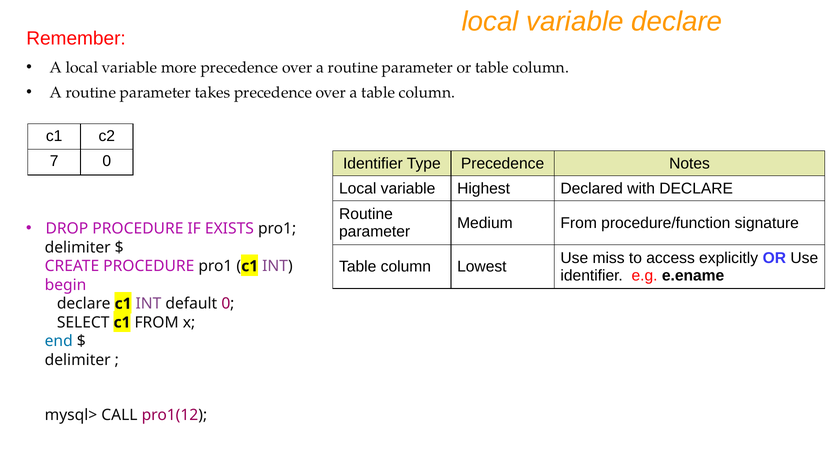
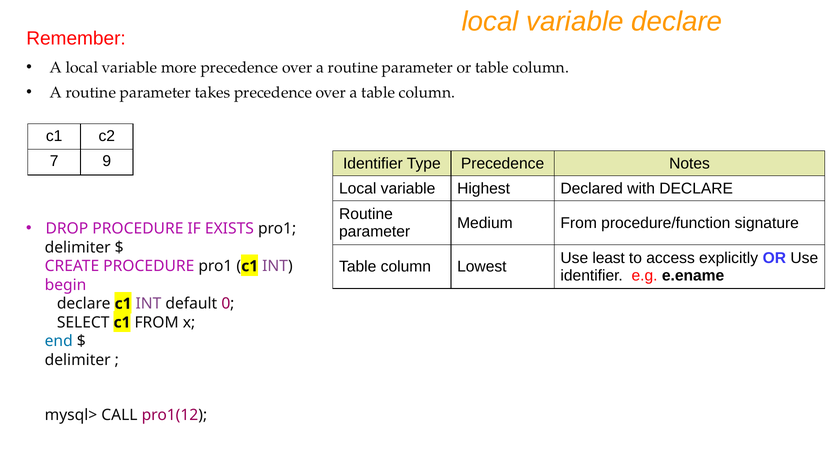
7 0: 0 -> 9 (107, 161)
miss: miss -> least (609, 258)
